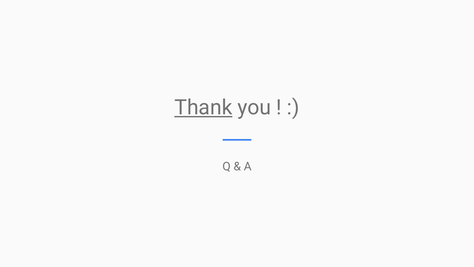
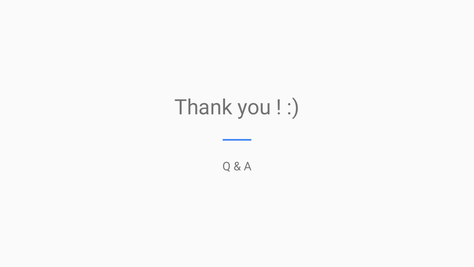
Thank underline: present -> none (203, 107)
